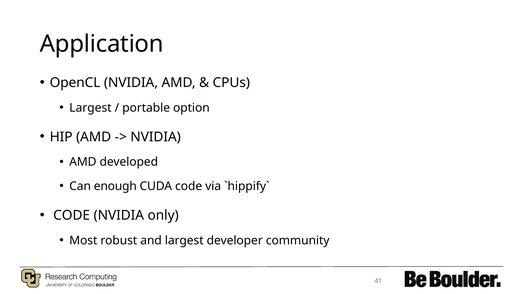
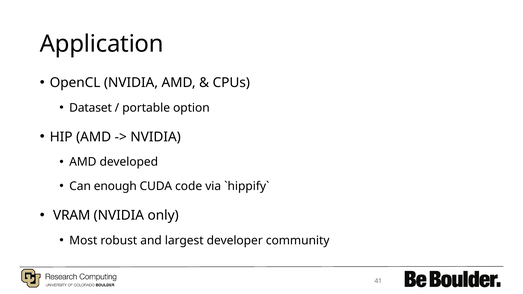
Largest: Largest -> Dataset (91, 108)
CODE: CODE -> VRAM (72, 216)
